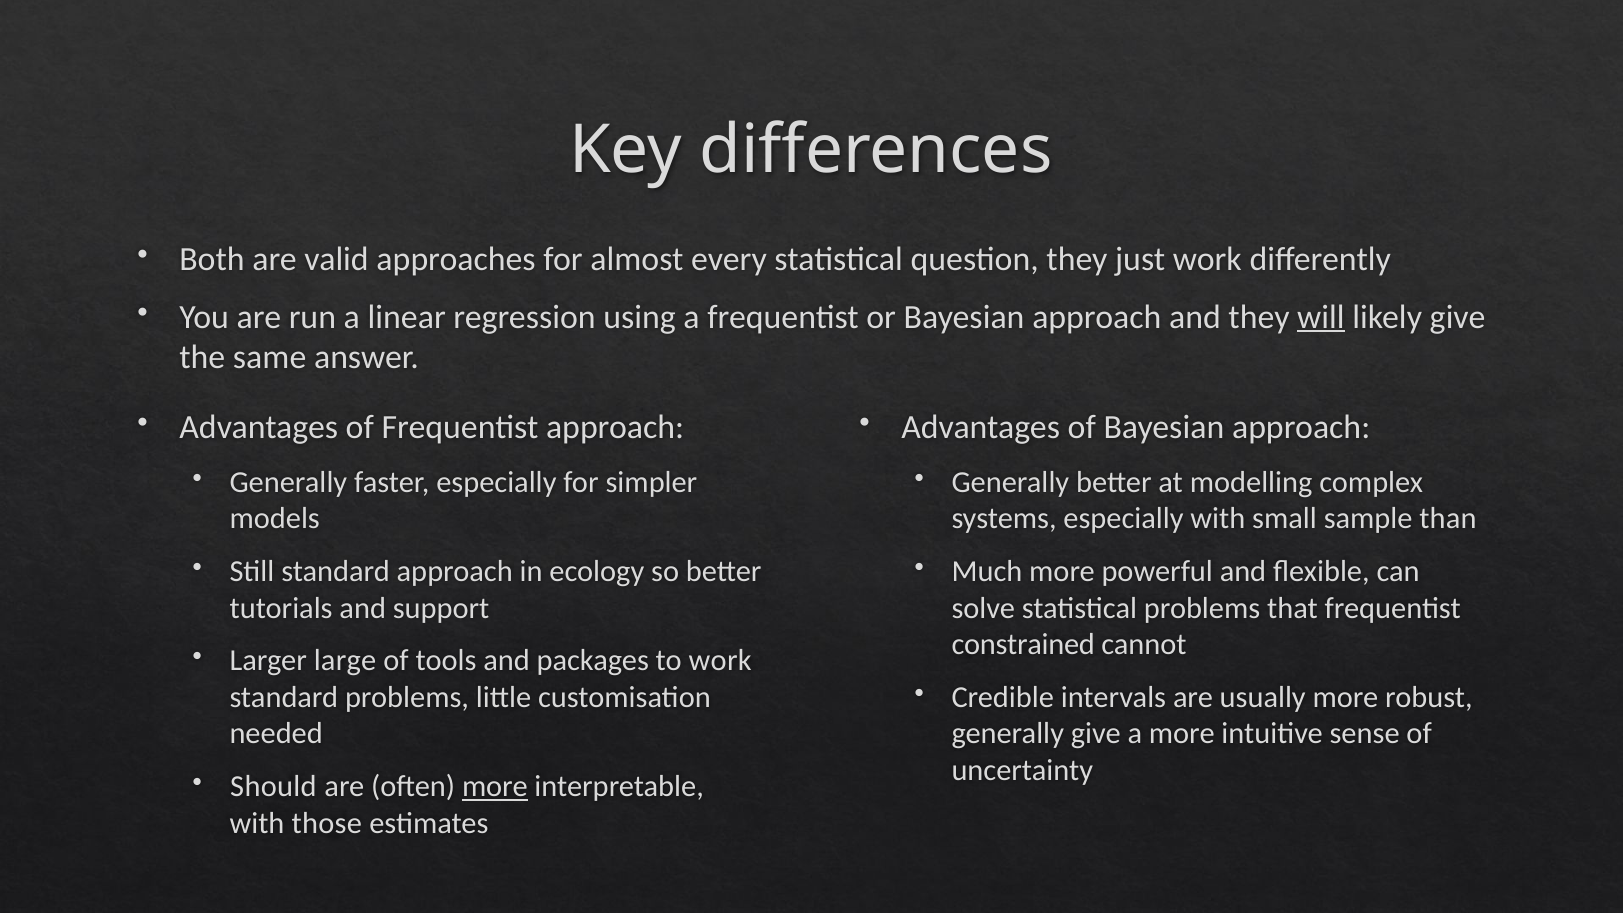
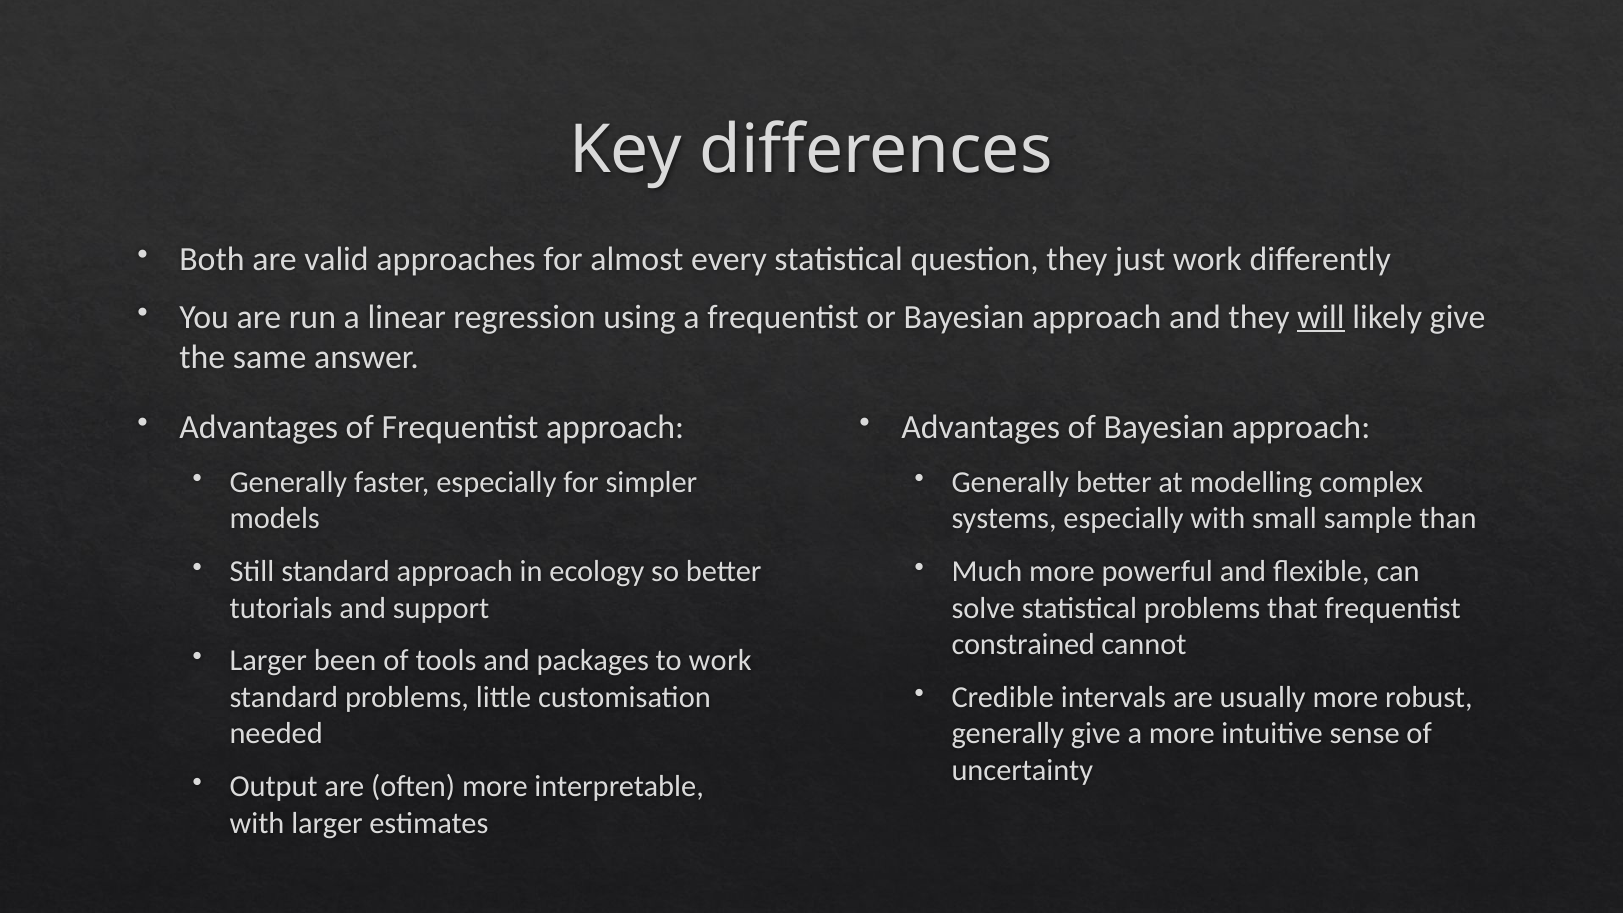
large: large -> been (345, 661)
Should: Should -> Output (274, 787)
more underline: present -> none (495, 787)
with those: those -> larger (327, 823)
